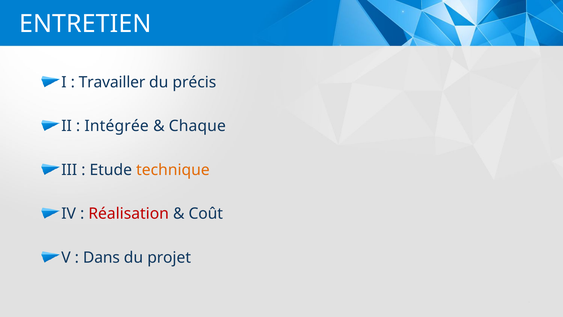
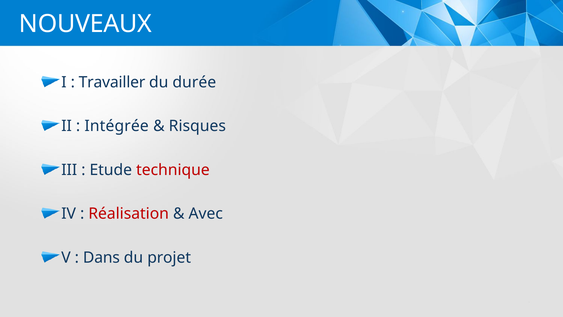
ENTRETIEN: ENTRETIEN -> NOUVEAUX (85, 24)
précis: précis -> durée (194, 82)
Chaque: Chaque -> Risques (197, 126)
technique colour: orange -> red (173, 170)
Coût: Coût -> Avec (206, 214)
